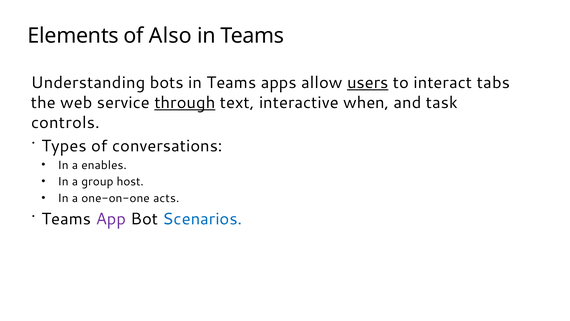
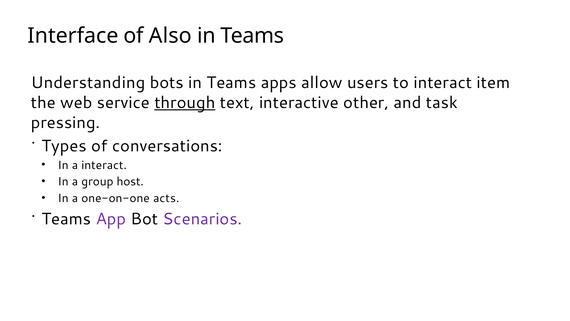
Elements: Elements -> Interface (73, 36)
users underline: present -> none (368, 83)
tabs: tabs -> item (494, 83)
when: when -> other (366, 102)
controls: controls -> pressing (66, 122)
a enables: enables -> interact (104, 165)
Scenarios colour: blue -> purple (202, 219)
